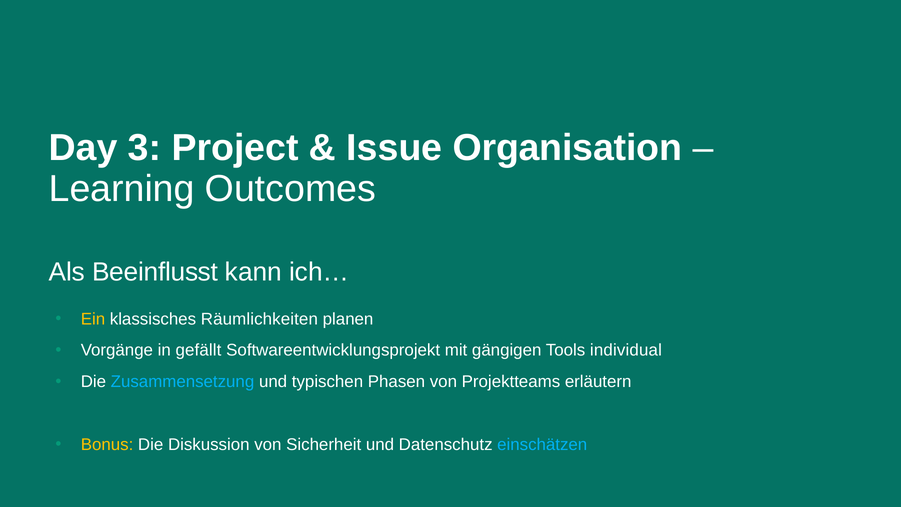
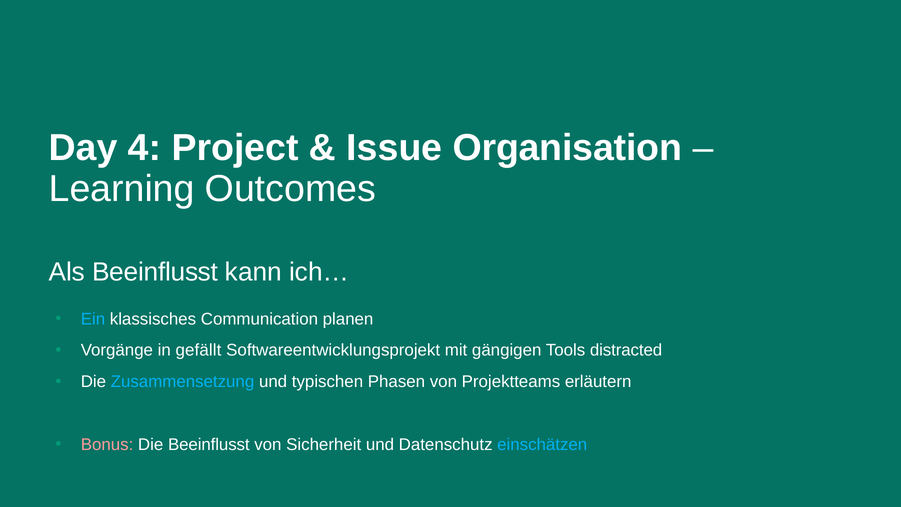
3: 3 -> 4 (144, 148)
Ein colour: yellow -> light blue (93, 319)
Räumlichkeiten: Räumlichkeiten -> Communication (259, 319)
individual: individual -> distracted (626, 350)
Bonus colour: yellow -> pink (107, 444)
Die Diskussion: Diskussion -> Beeinflusst (209, 444)
